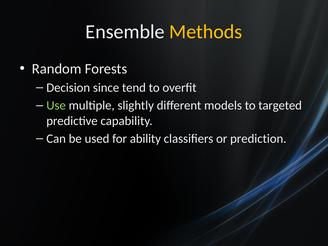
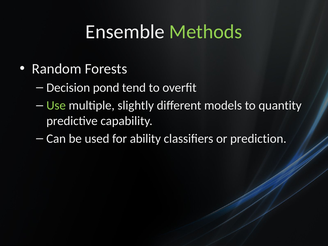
Methods colour: yellow -> light green (206, 32)
since: since -> pond (106, 88)
targeted: targeted -> quantity (280, 106)
